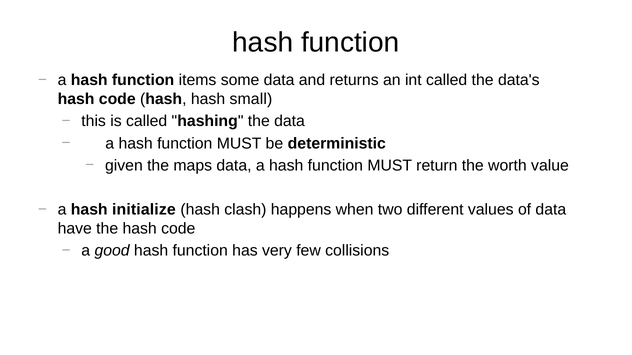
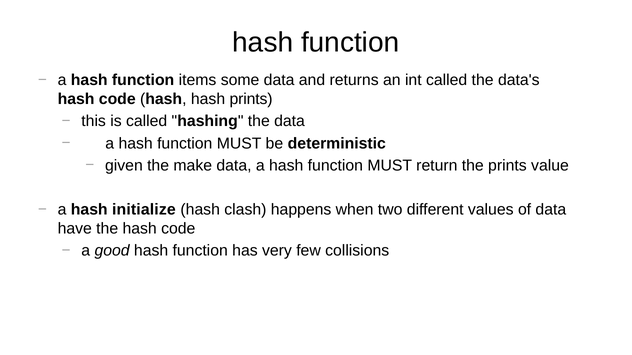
hash small: small -> prints (251, 99)
maps: maps -> make (193, 166)
the worth: worth -> prints (507, 166)
